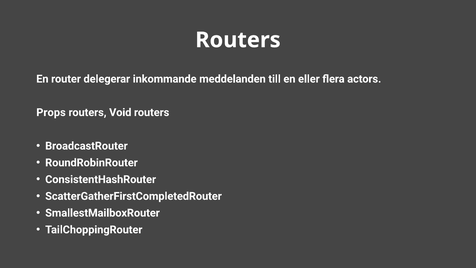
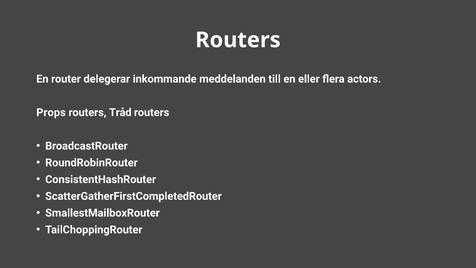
Void: Void -> Tråd (120, 112)
